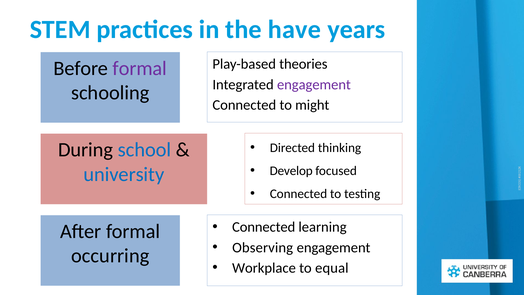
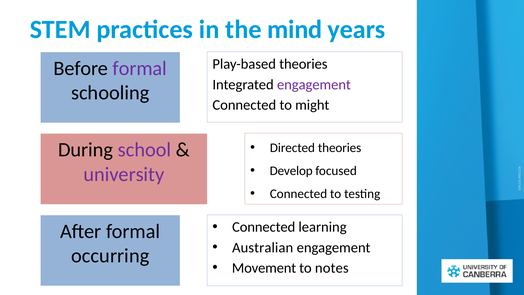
have: have -> mind (295, 29)
Directed thinking: thinking -> theories (340, 148)
school colour: blue -> purple (144, 150)
university colour: blue -> purple (124, 174)
Observing: Observing -> Australian (263, 247)
Workplace: Workplace -> Movement (264, 268)
equal: equal -> notes (332, 268)
